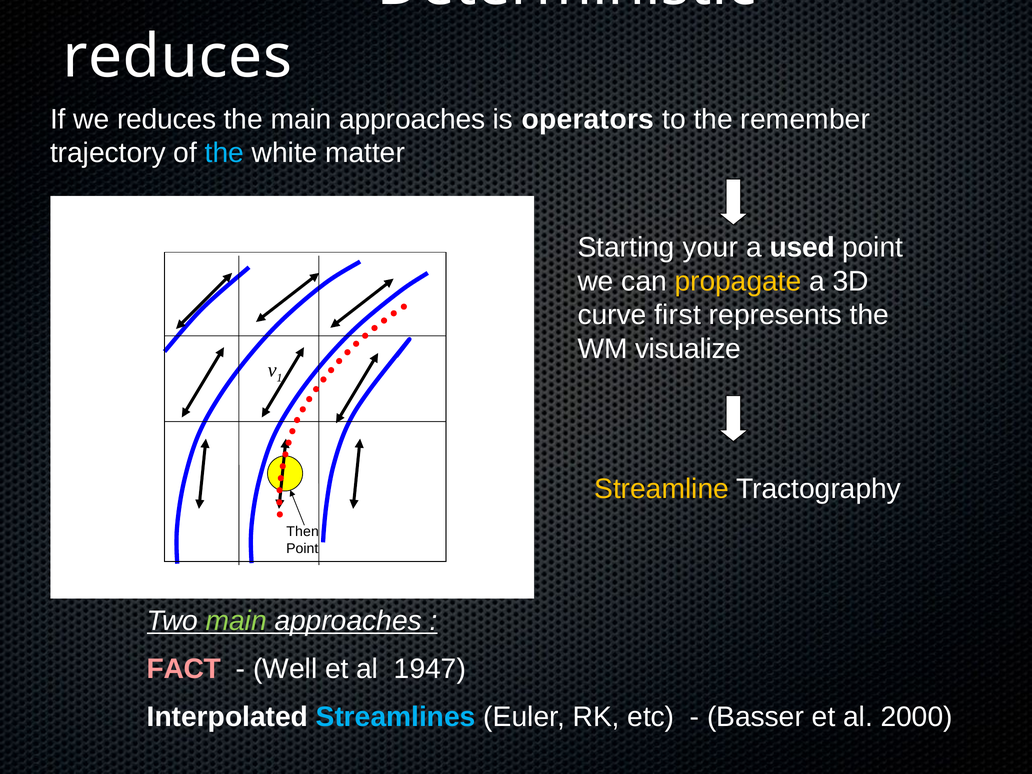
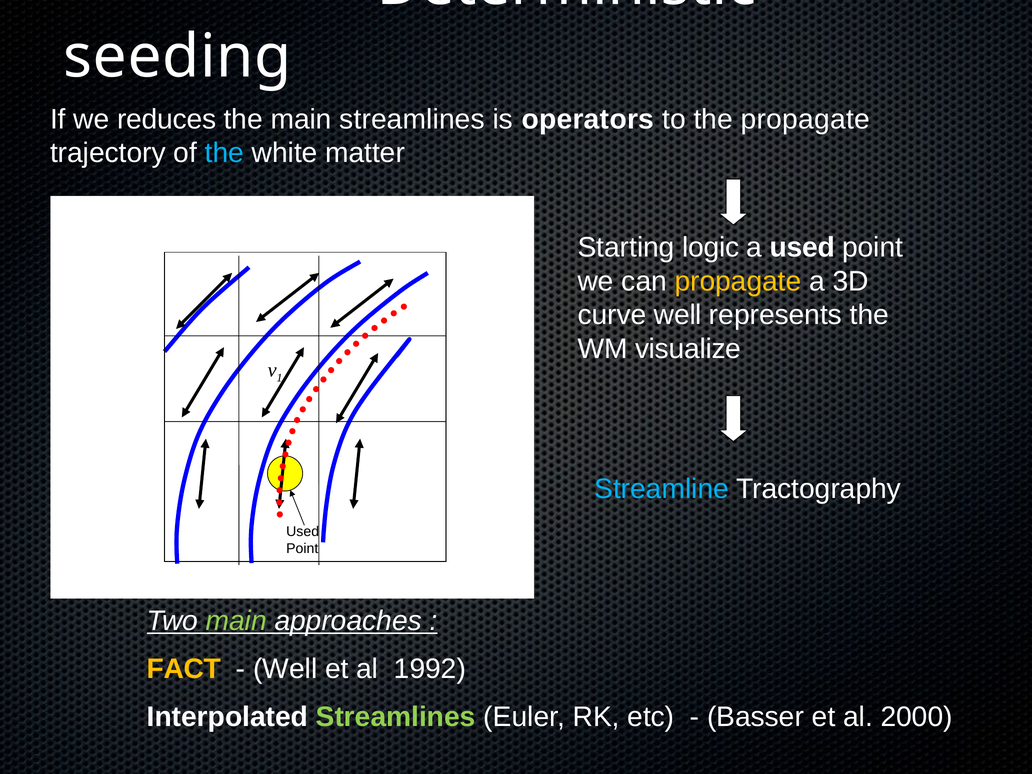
reduces: reduces -> seeding (177, 57)
the main approaches: approaches -> streamlines (412, 119)
the remember: remember -> propagate (805, 119)
your: your -> logic (711, 247)
curve first: first -> well (678, 315)
Streamline colour: yellow -> light blue (662, 489)
Then: Then -> Used (303, 532)
FACT colour: pink -> yellow (184, 669)
1947: 1947 -> 1992 (430, 669)
Streamlines colour: light blue -> light green (396, 717)
